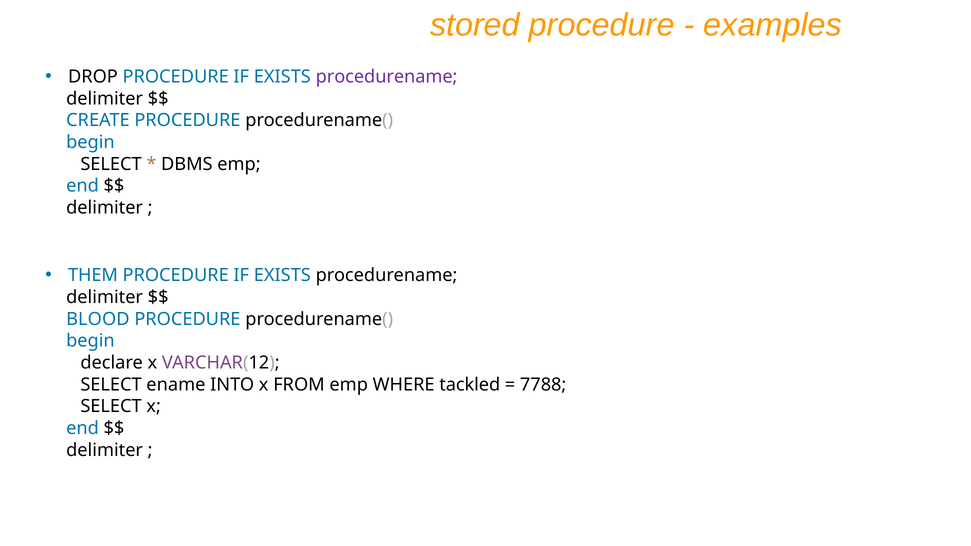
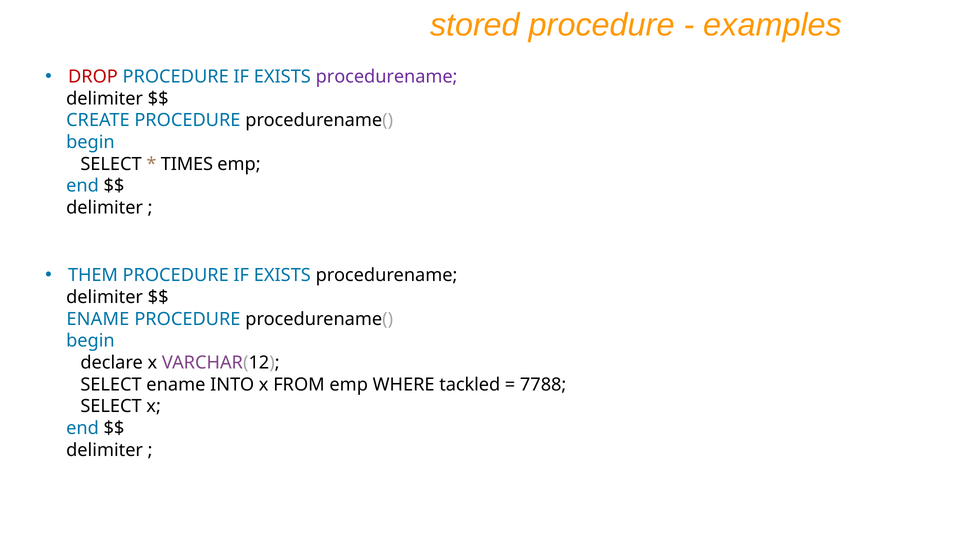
DROP colour: black -> red (93, 77)
DBMS: DBMS -> TIMES (187, 164)
BLOOD: BLOOD -> ENAME (98, 319)
